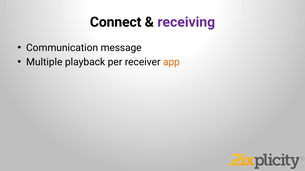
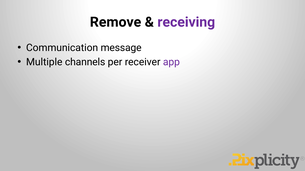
Connect: Connect -> Remove (116, 22)
playback: playback -> channels (85, 62)
app colour: orange -> purple (171, 62)
